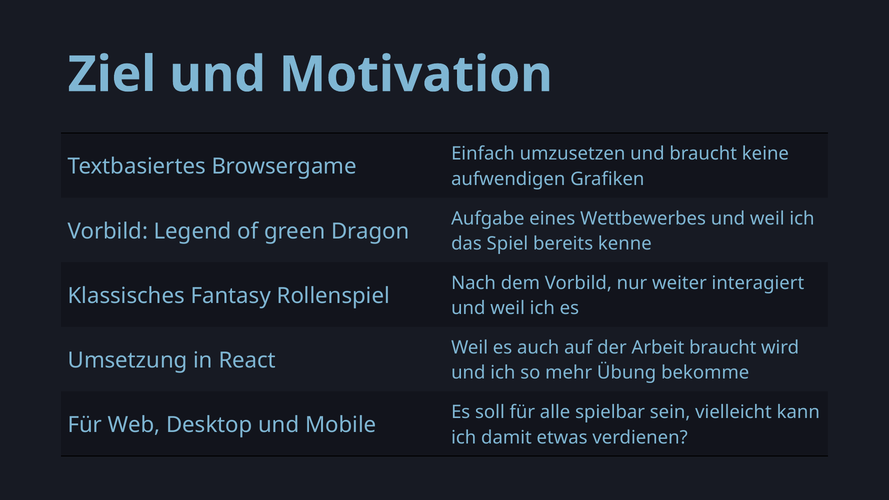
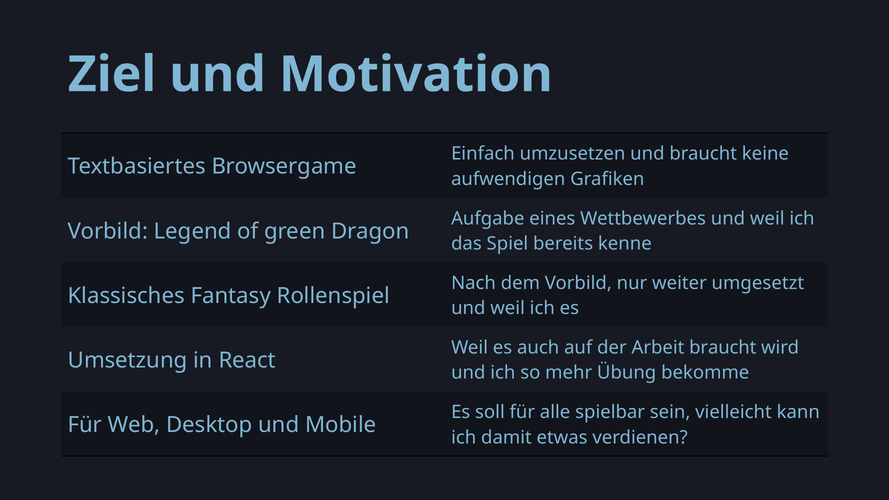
interagiert: interagiert -> umgesetzt (758, 283)
